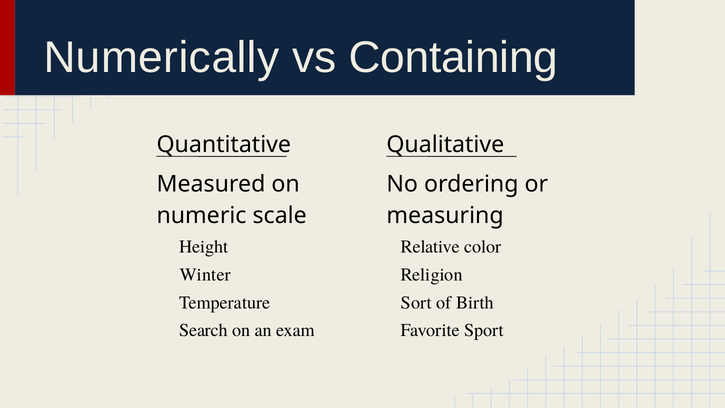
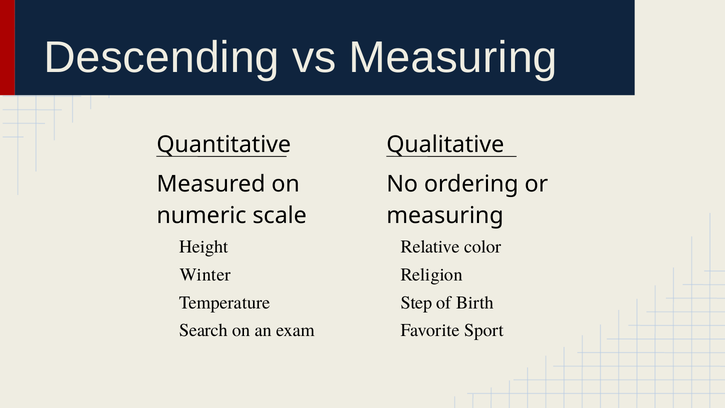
Numerically: Numerically -> Descending (162, 58)
vs Containing: Containing -> Measuring (453, 58)
Sort: Sort -> Step (417, 302)
